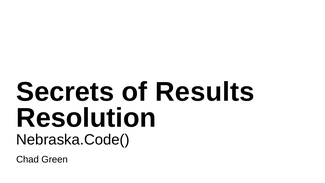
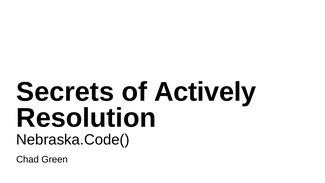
Results: Results -> Actively (205, 92)
